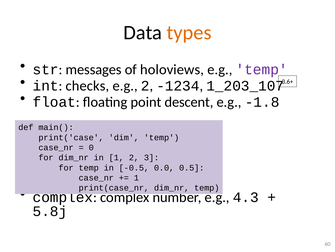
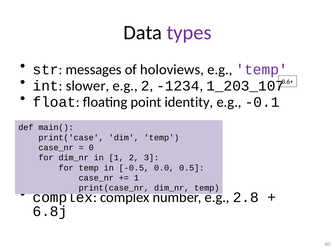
types colour: orange -> purple (189, 32)
checks: checks -> slower (88, 86)
descent: descent -> identity (189, 102)
-1.8: -1.8 -> -0.1 (262, 102)
4.3: 4.3 -> 2.8 (246, 197)
5.8j: 5.8j -> 6.8j (50, 211)
